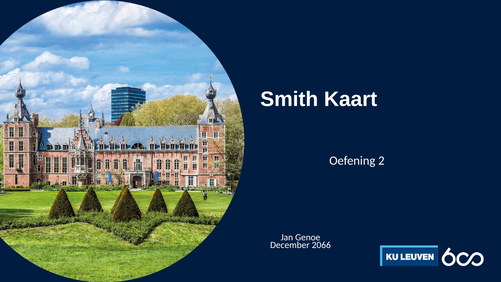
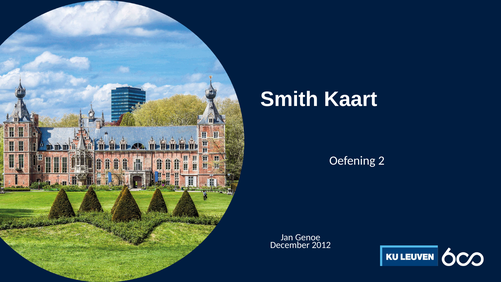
2066: 2066 -> 2012 (321, 245)
